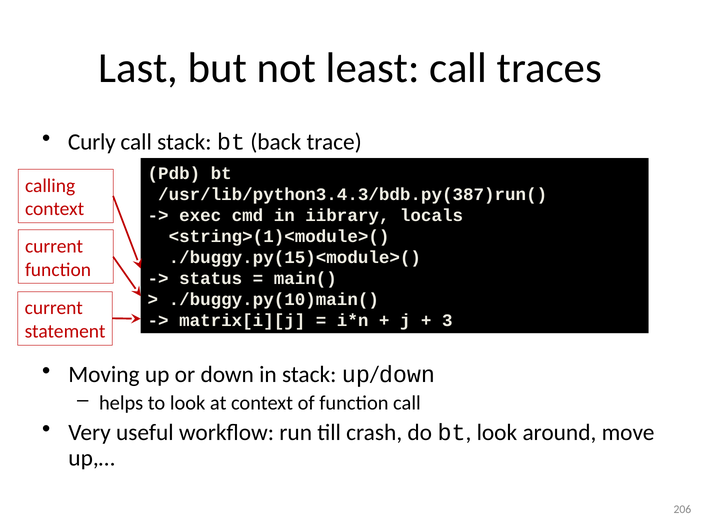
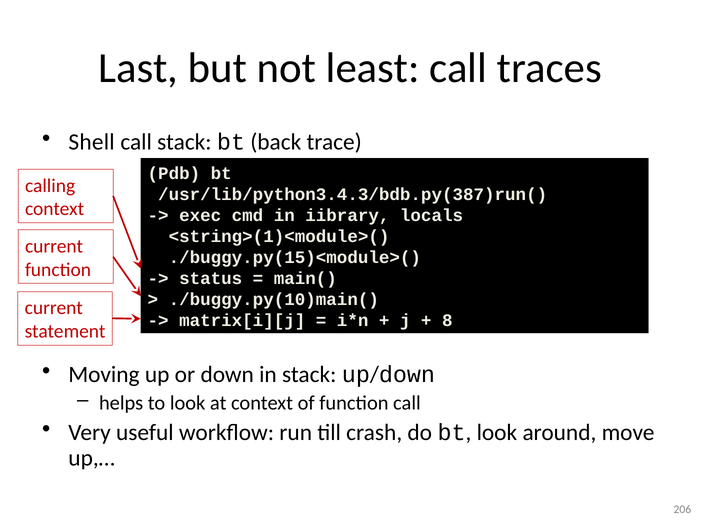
Curly: Curly -> Shell (92, 142)
3: 3 -> 8 (447, 320)
